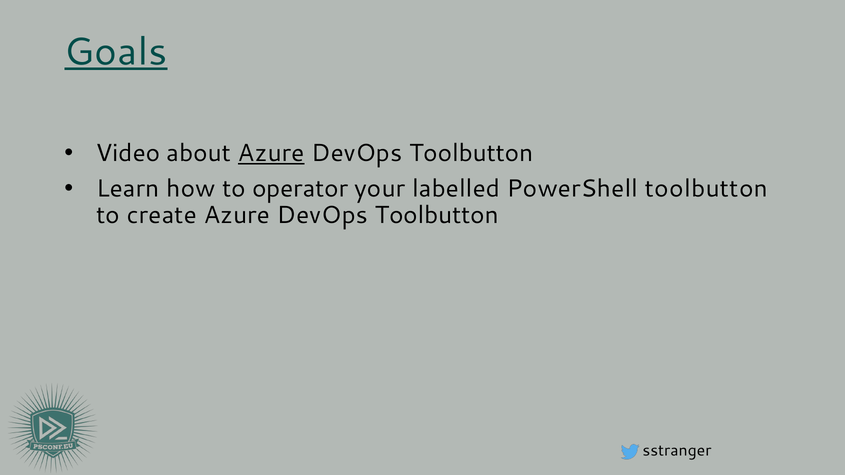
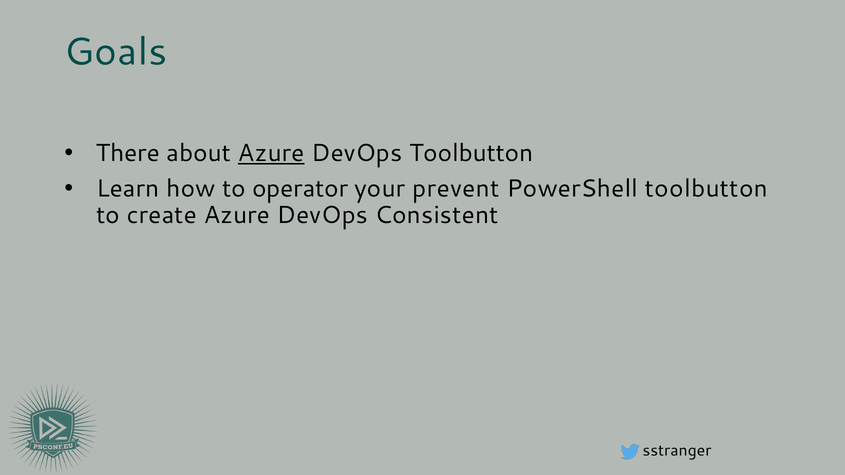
Goals underline: present -> none (116, 52)
Video: Video -> There (128, 153)
labelled: labelled -> prevent (456, 189)
create Azure DevOps Toolbutton: Toolbutton -> Consistent (437, 215)
